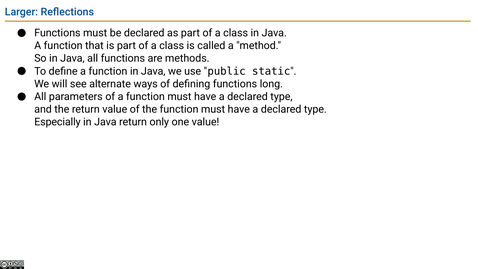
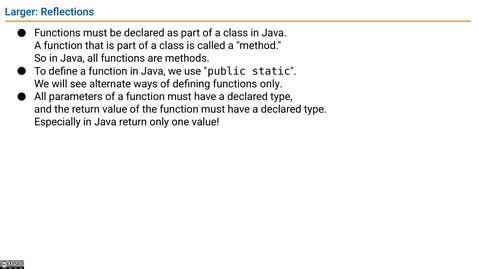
functions long: long -> only (271, 84)
